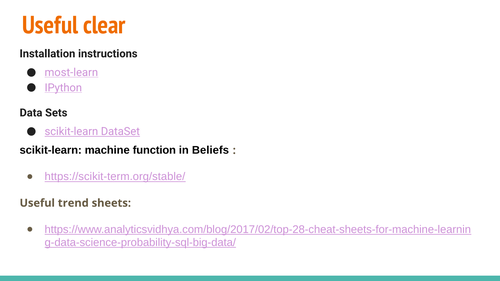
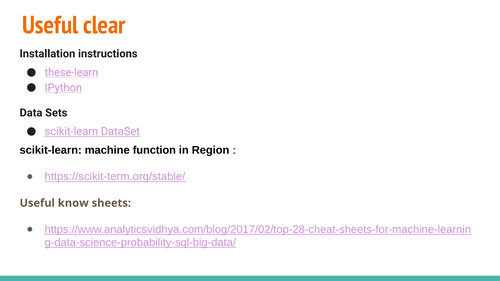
most-learn: most-learn -> these-learn (71, 72)
Beliefs: Beliefs -> Region (211, 150)
trend: trend -> know (73, 203)
